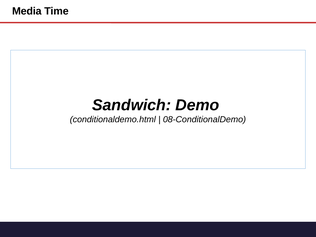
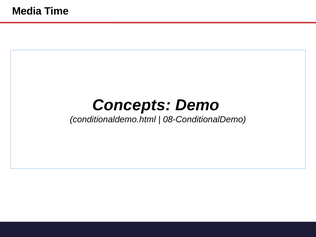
Sandwich: Sandwich -> Concepts (132, 105)
